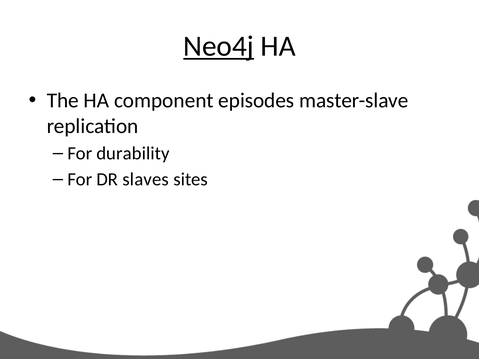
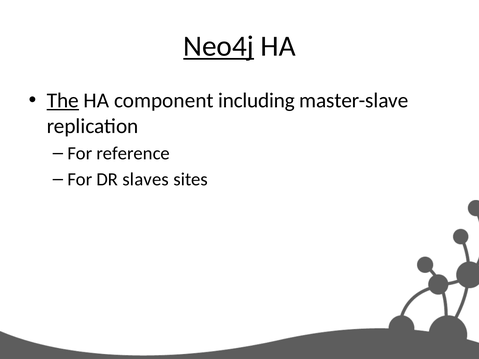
The underline: none -> present (63, 101)
episodes: episodes -> including (256, 101)
durability: durability -> reference (133, 154)
